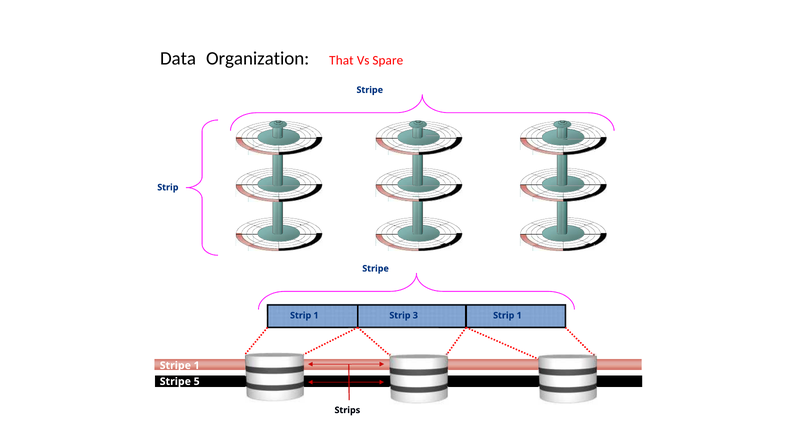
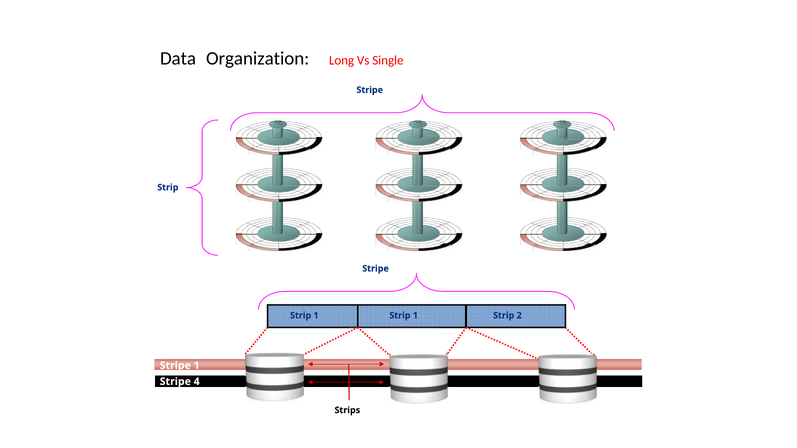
That: That -> Long (342, 61)
Spare: Spare -> Single (388, 61)
1 Strip 3: 3 -> 1 (415, 316)
1: 1 -> 2 (519, 316)
5: 5 -> 4 (197, 382)
